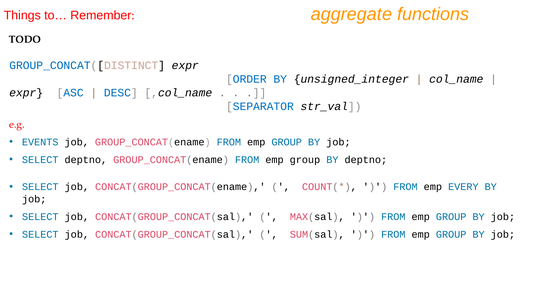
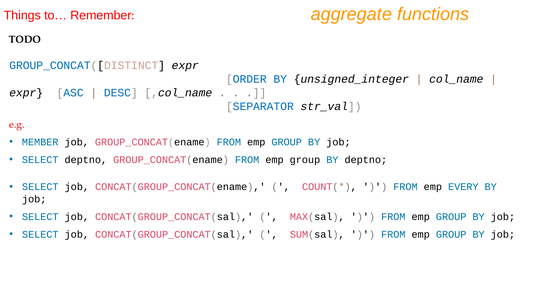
EVENTS: EVENTS -> MEMBER (40, 142)
